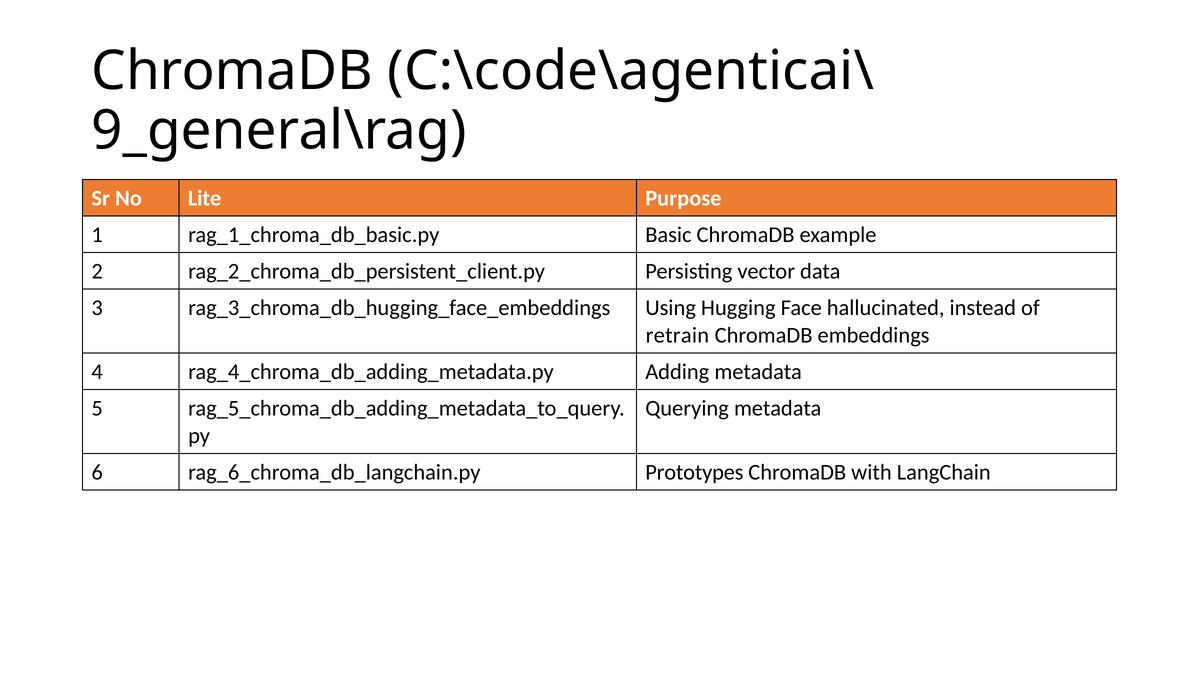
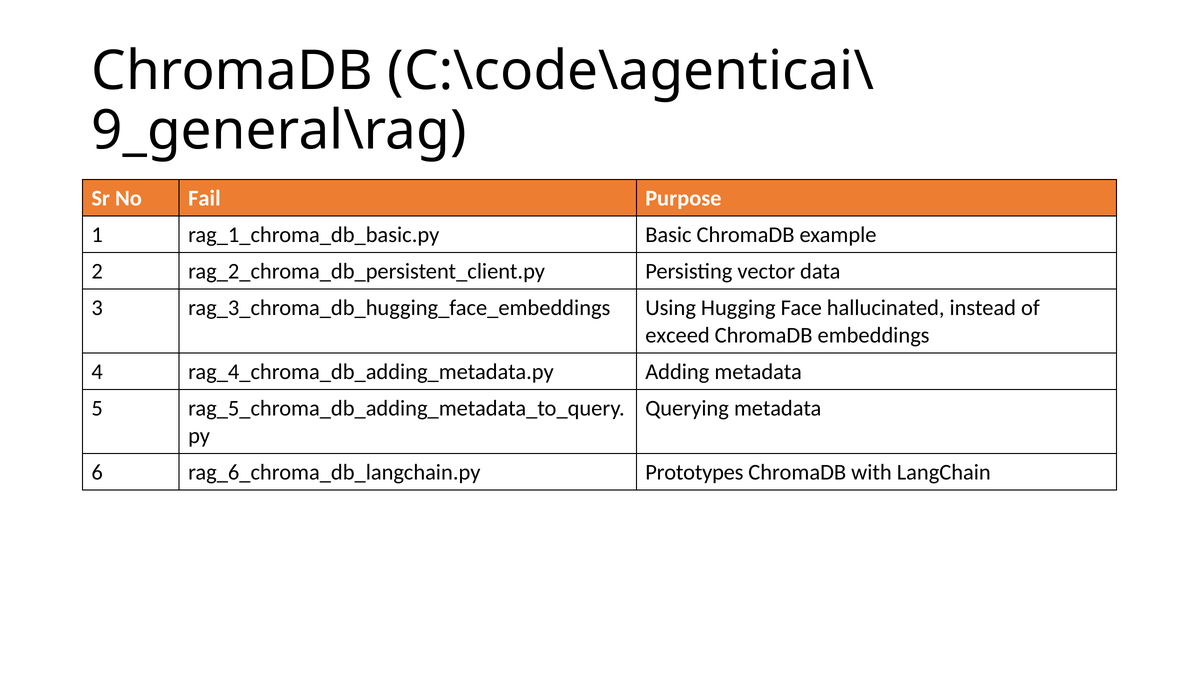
Lite: Lite -> Fail (204, 198)
retrain: retrain -> exceed (678, 335)
